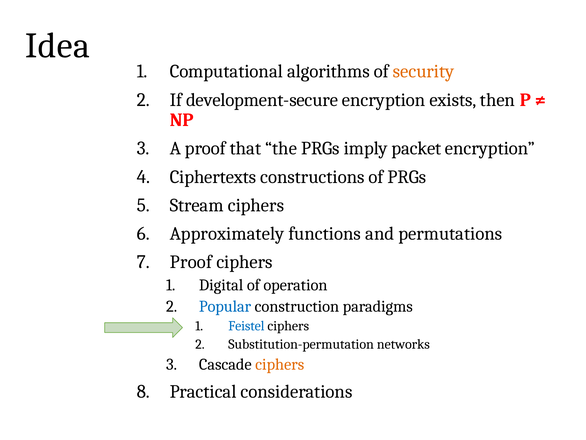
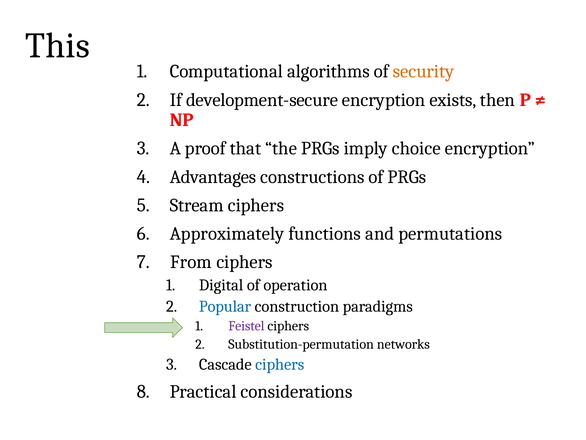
Idea: Idea -> This (58, 46)
packet: packet -> choice (416, 148)
Ciphertexts: Ciphertexts -> Advantages (213, 177)
Proof: Proof -> From (191, 262)
Feistel colour: blue -> purple (246, 326)
ciphers colour: orange -> blue (280, 364)
